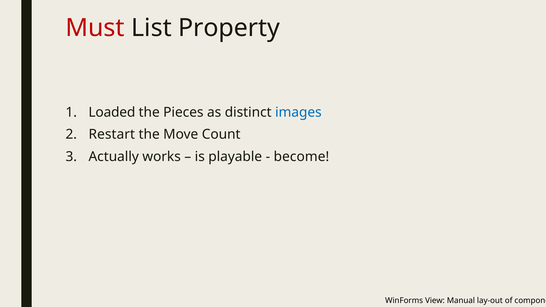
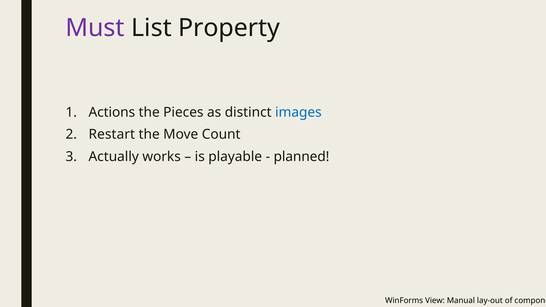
Must colour: red -> purple (95, 28)
Loaded: Loaded -> Actions (112, 112)
become: become -> planned (301, 157)
